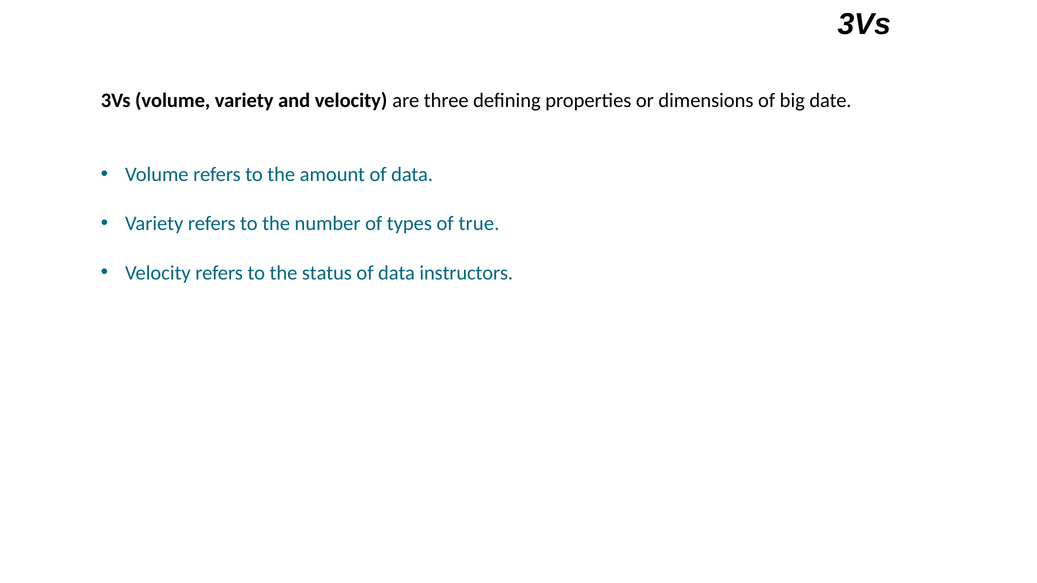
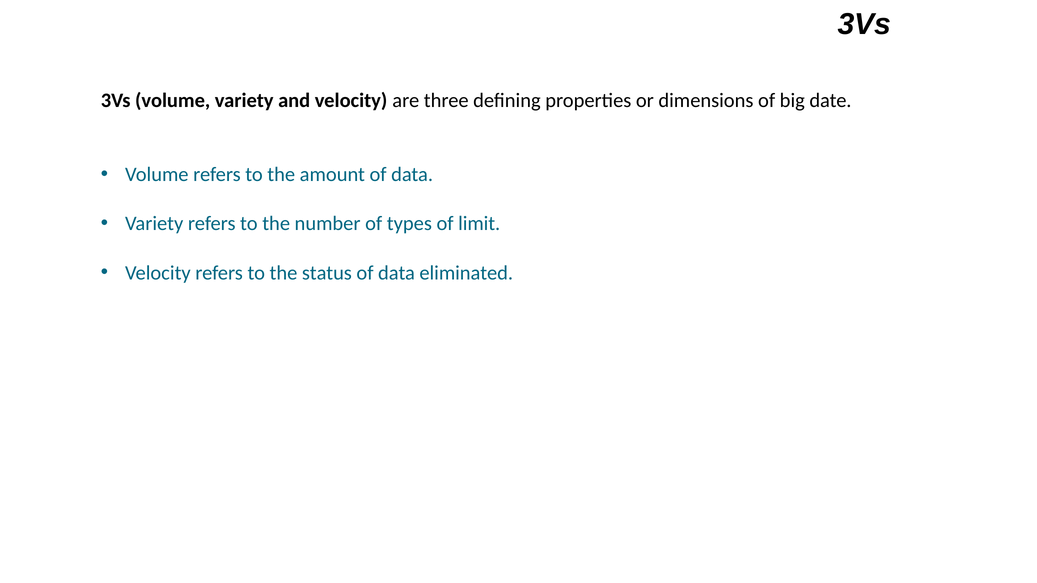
true: true -> limit (479, 224)
instructors: instructors -> eliminated (466, 273)
